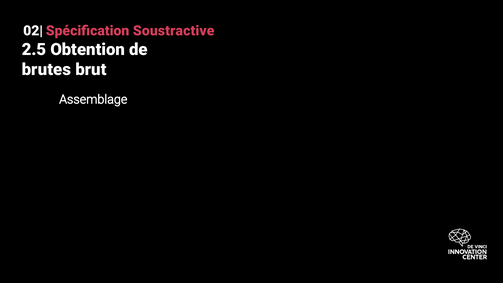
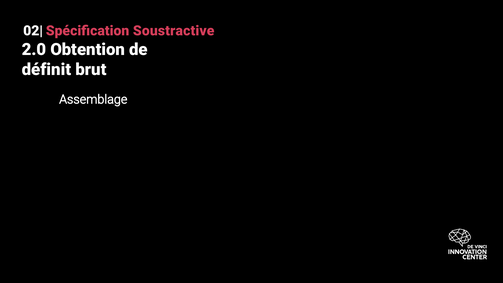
2.5: 2.5 -> 2.0 (34, 50)
brutes: brutes -> définit (46, 70)
